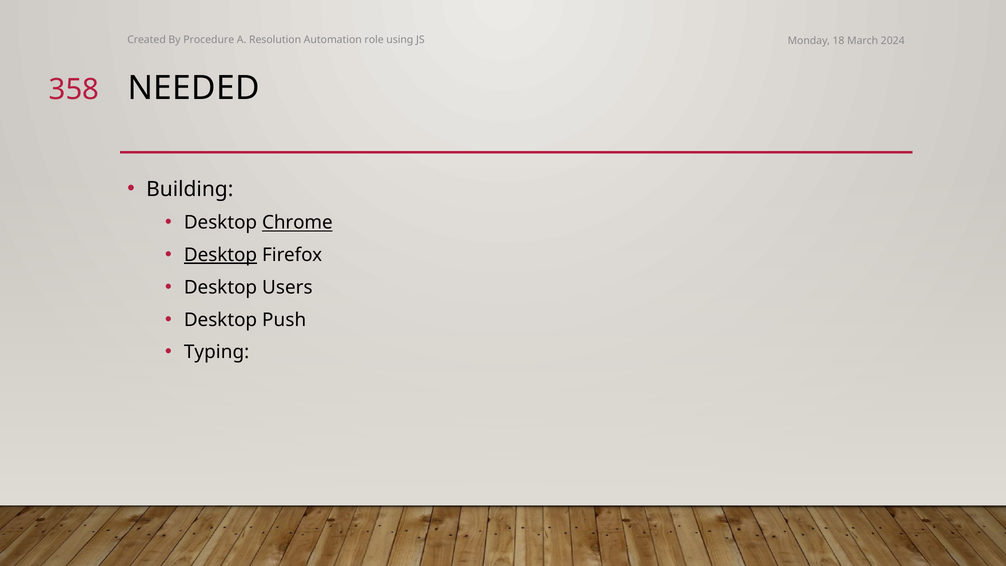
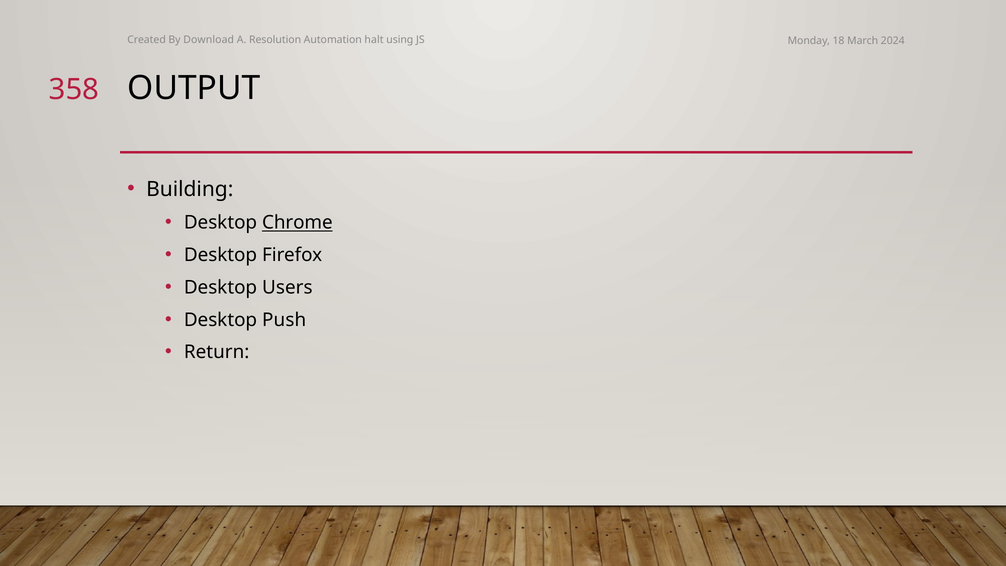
Procedure: Procedure -> Download (209, 40)
role: role -> halt (374, 40)
NEEDED: NEEDED -> OUTPUT (194, 88)
Desktop underline: present -> none (220, 255)
Typing: Typing -> Return (217, 352)
